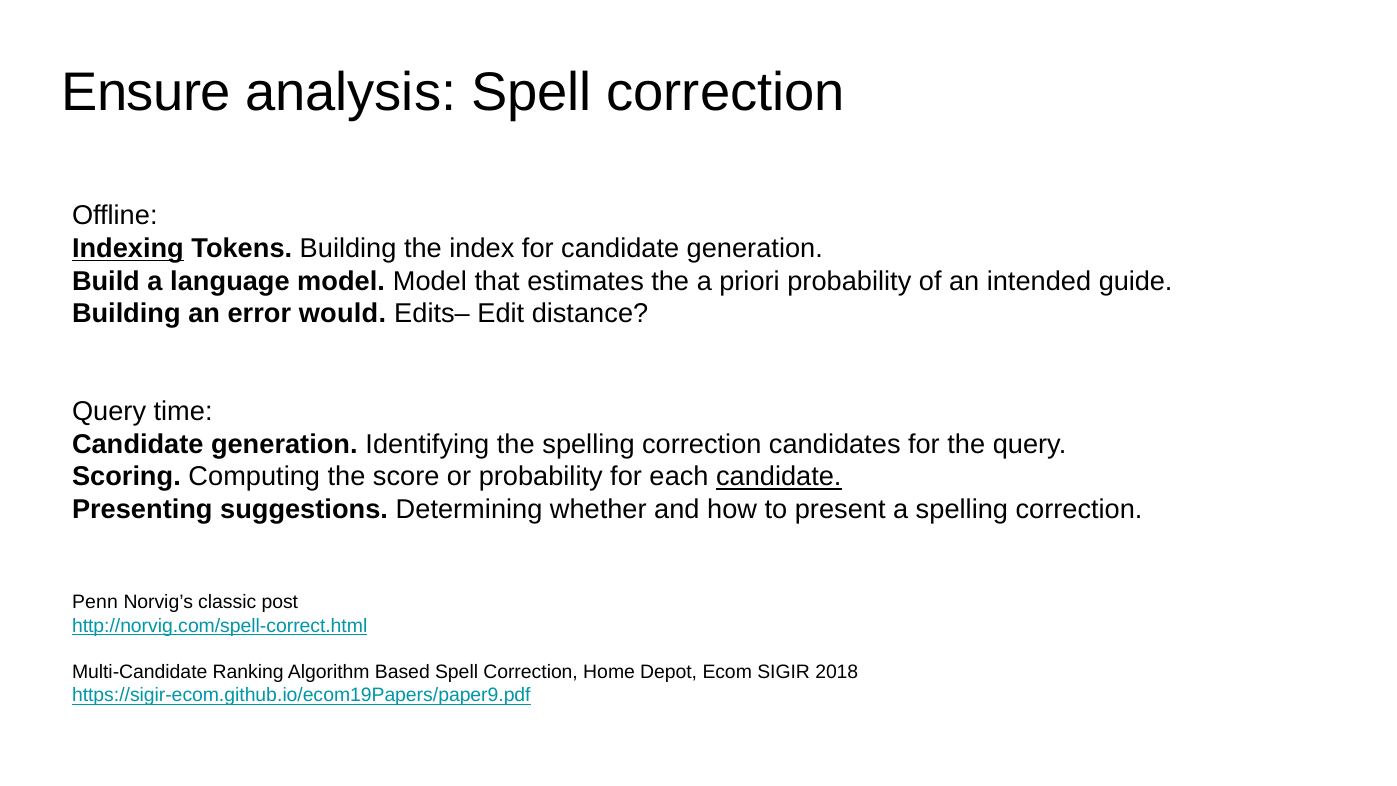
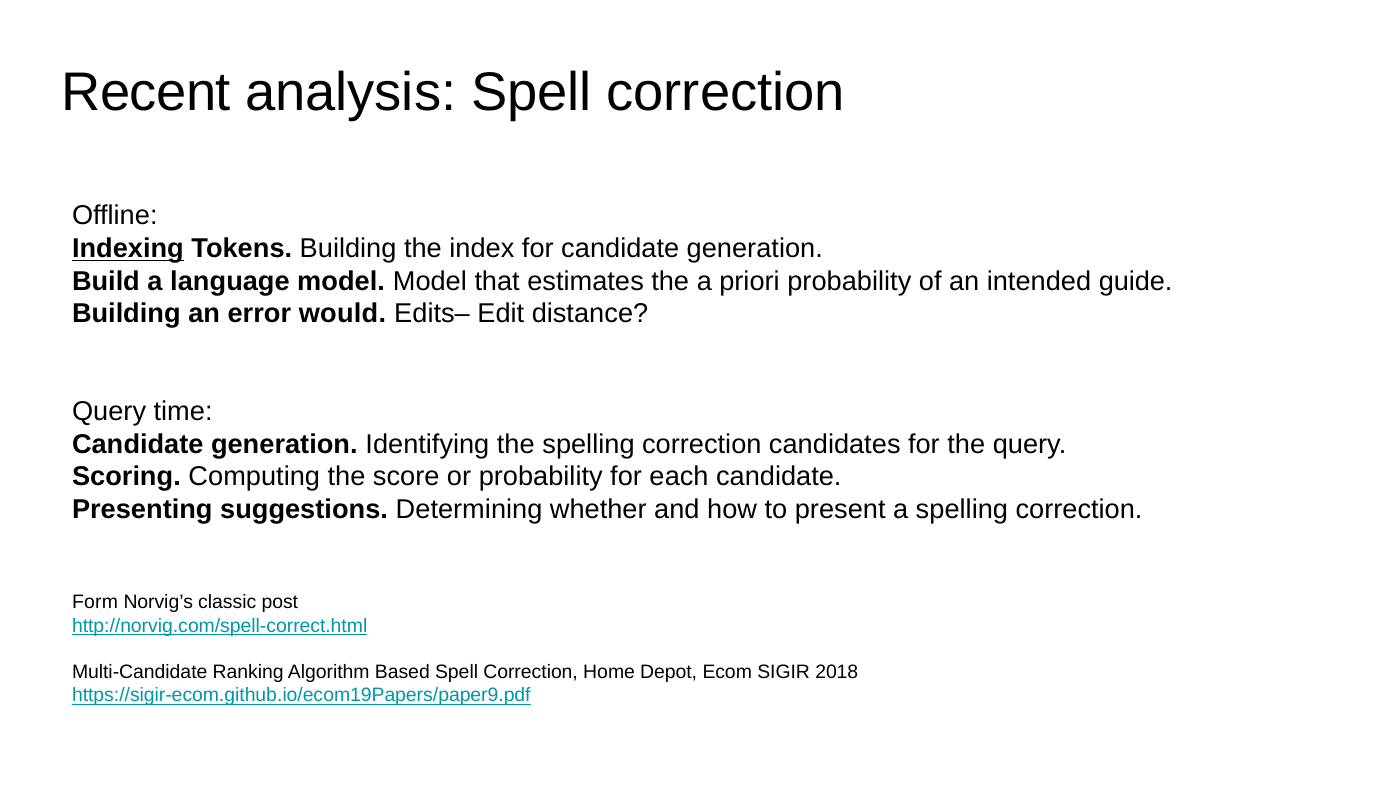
Ensure: Ensure -> Recent (146, 93)
candidate underline: present -> none (779, 477)
Penn: Penn -> Form (95, 602)
